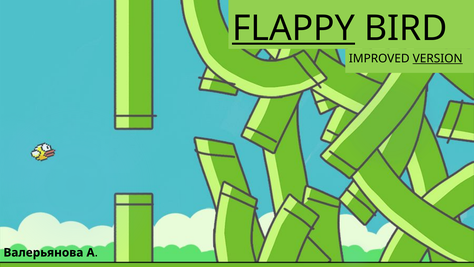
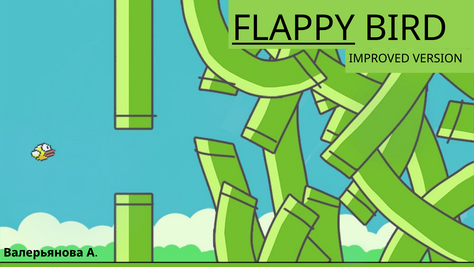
VERSION underline: present -> none (438, 59)
